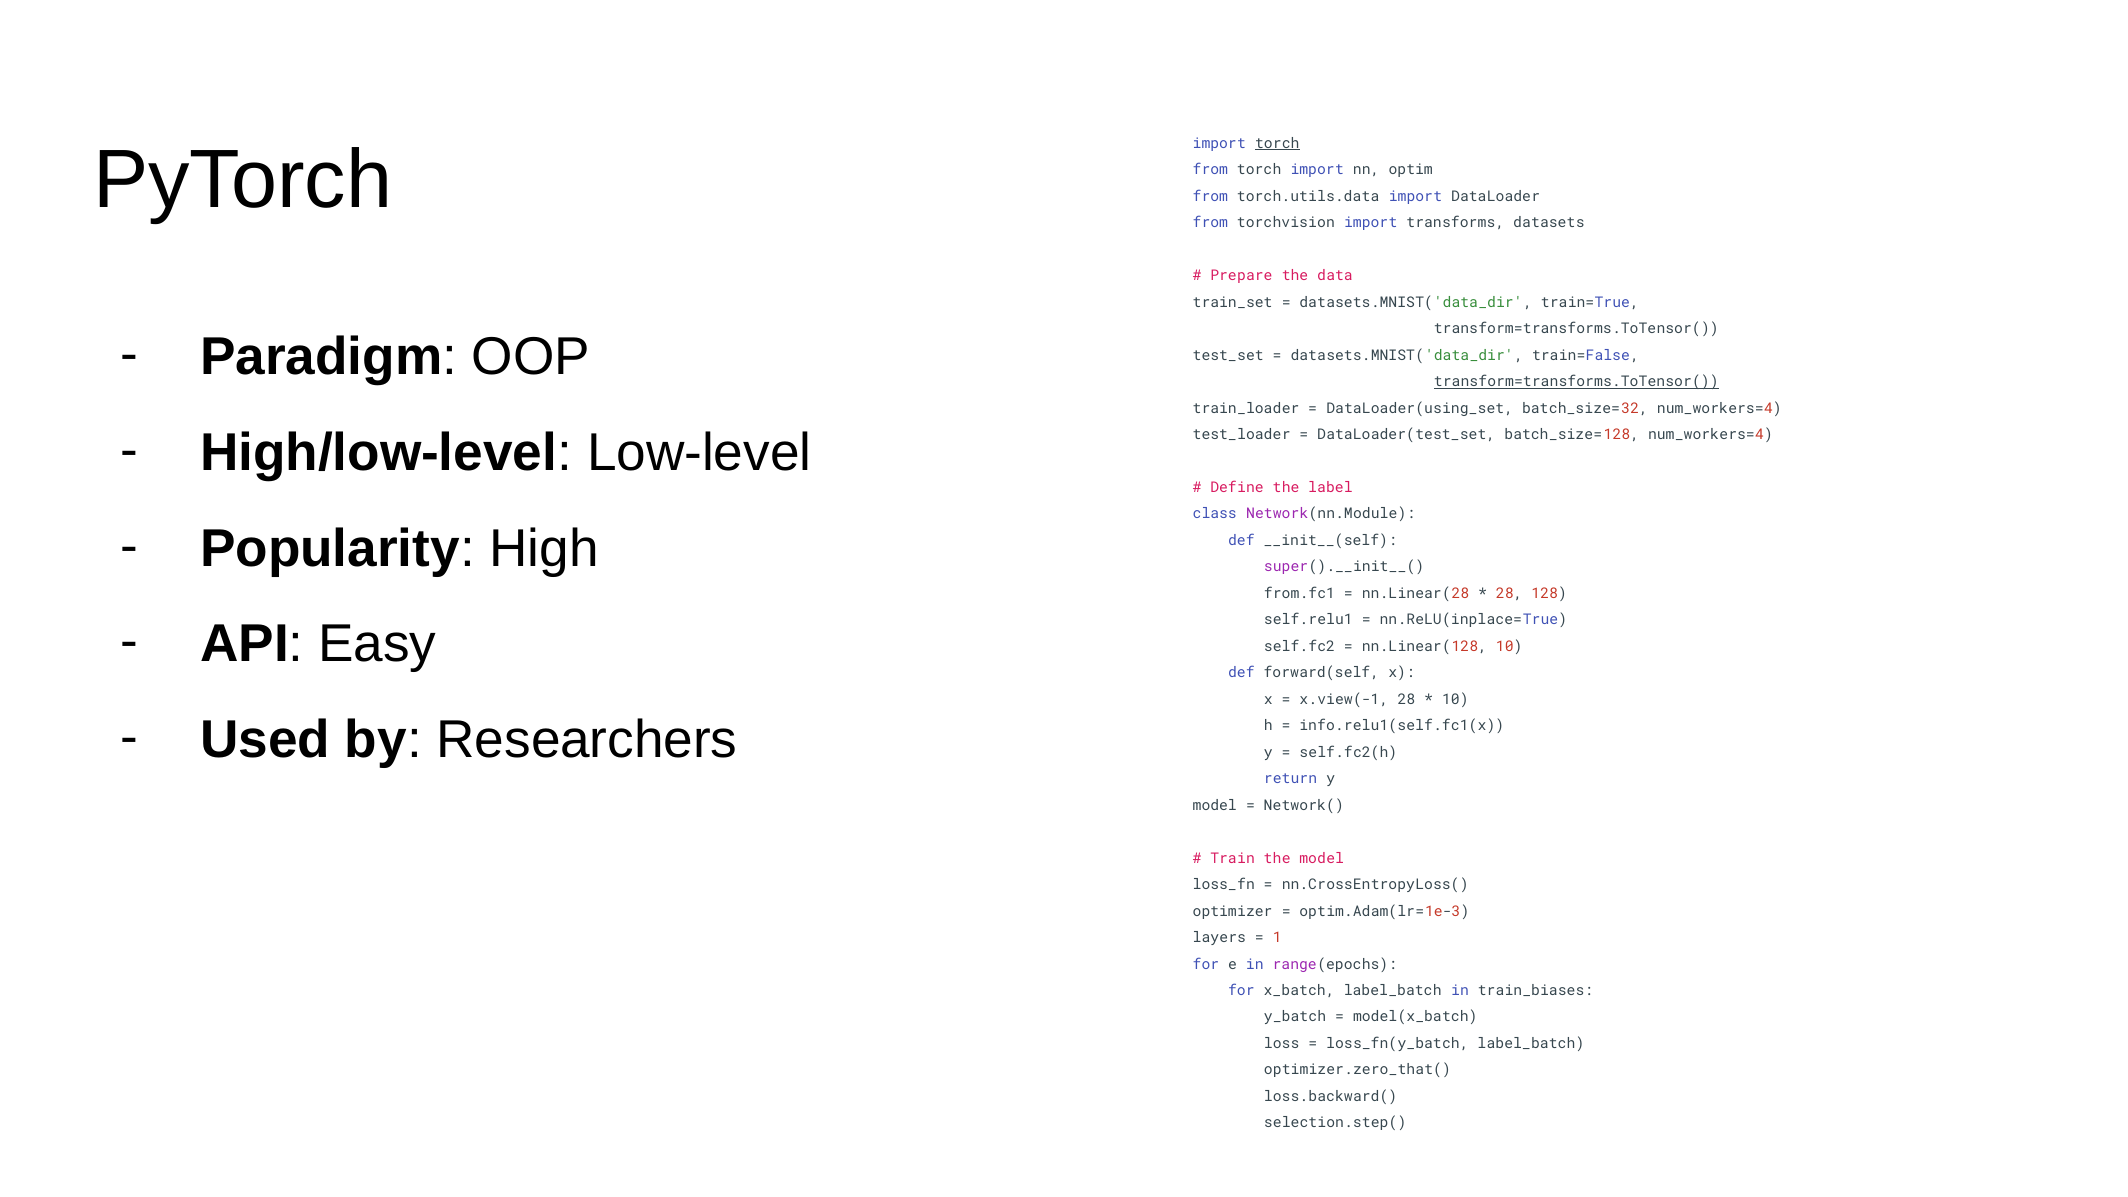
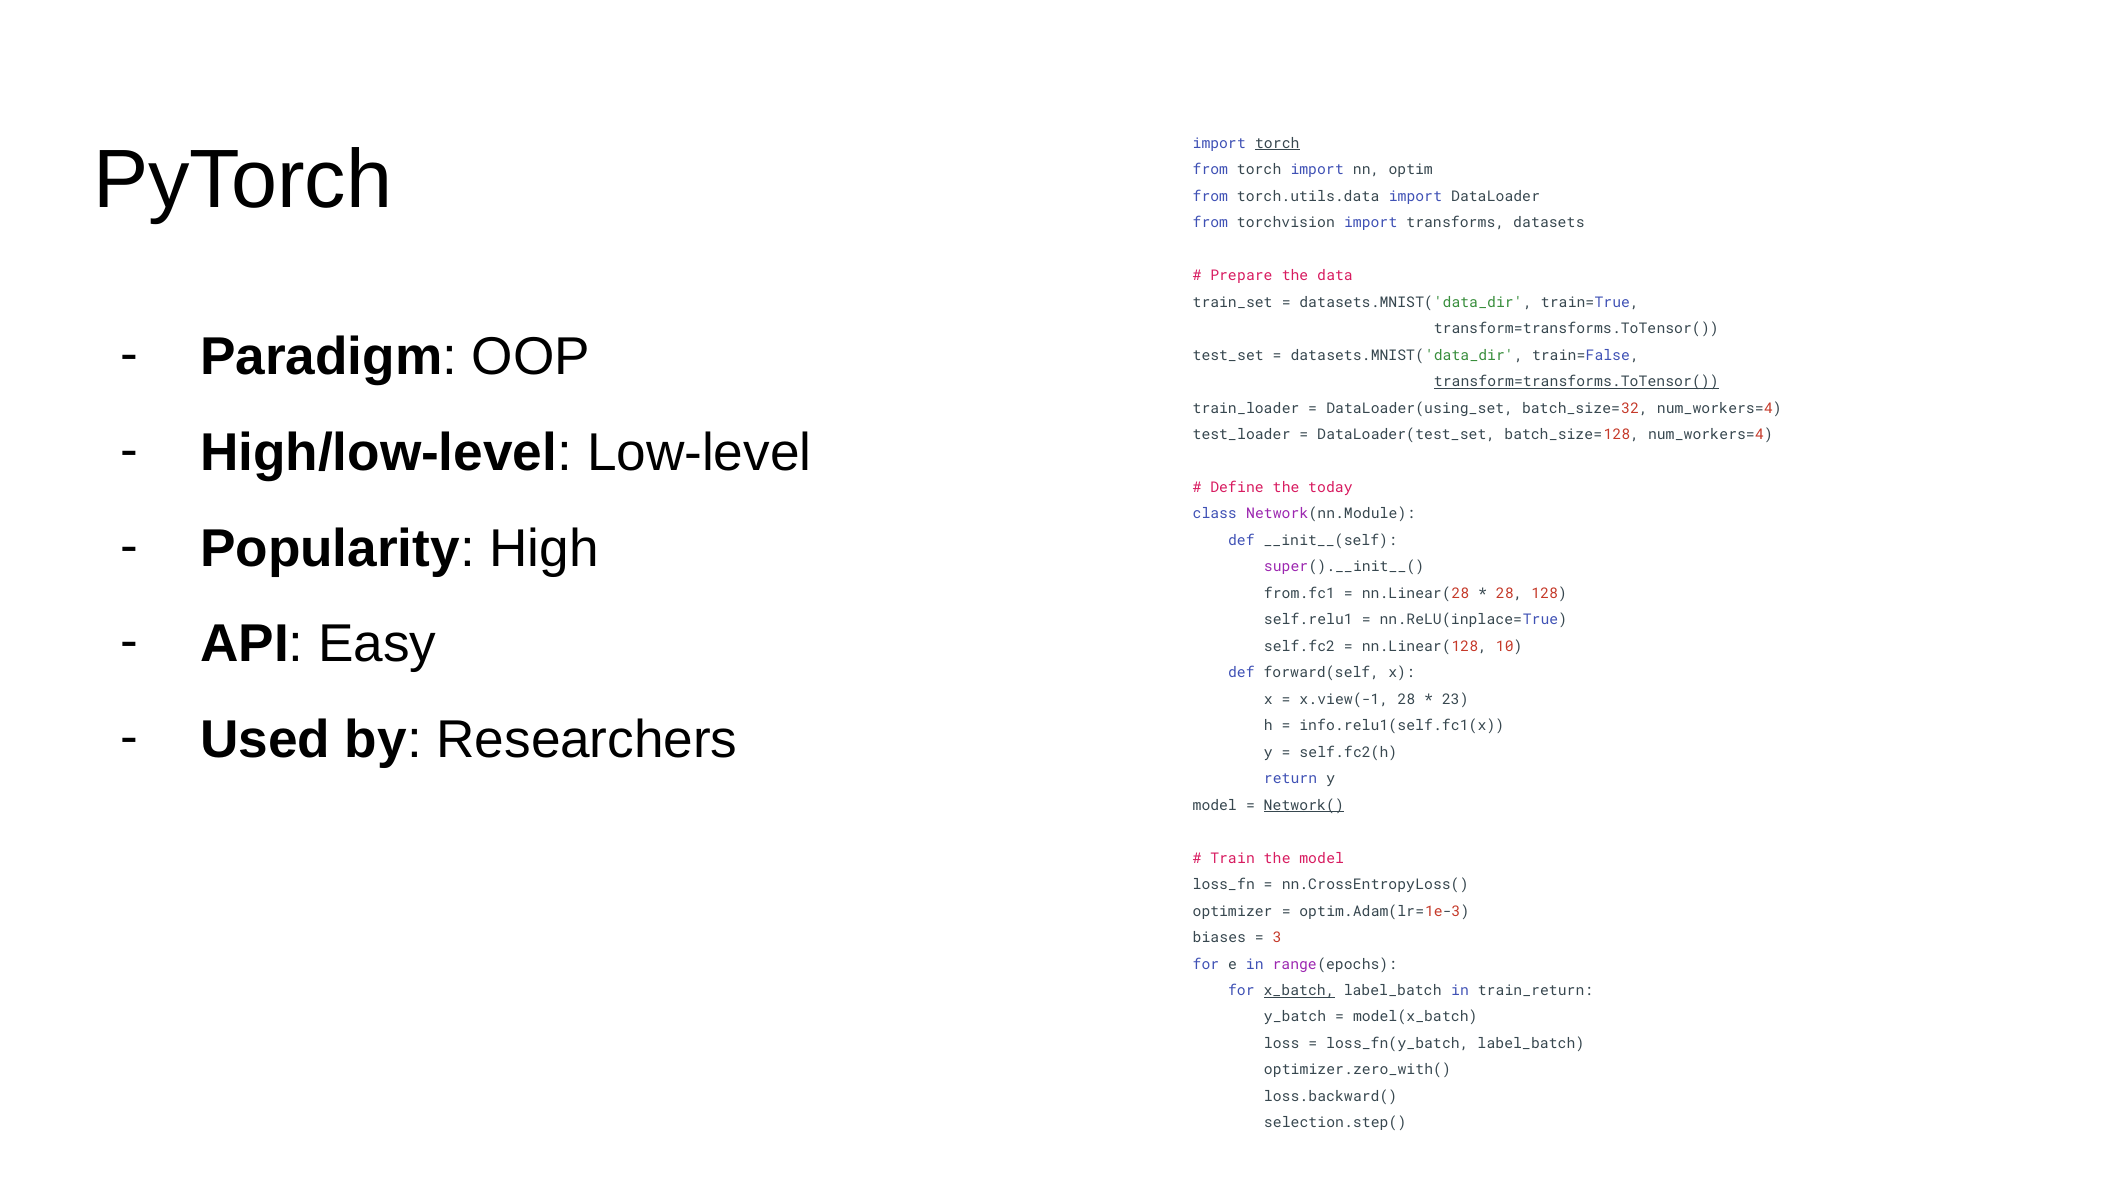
label: label -> today (1330, 488)
10: 10 -> 23 (1455, 699)
Network( underline: none -> present (1304, 805)
layers: layers -> biases (1219, 938)
1: 1 -> 3 (1277, 938)
x_batch underline: none -> present (1299, 991)
train_biases: train_biases -> train_return (1536, 991)
optimizer.zero_that(: optimizer.zero_that( -> optimizer.zero_with( (1357, 1070)
